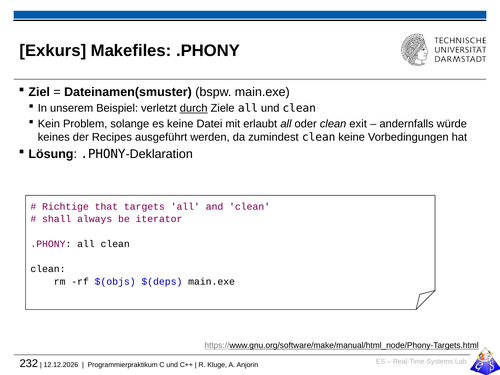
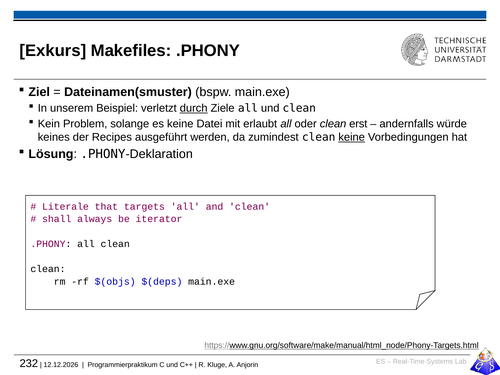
exit: exit -> erst (358, 124)
keine underline: none -> present (352, 137)
Richtige: Richtige -> Literale (65, 207)
